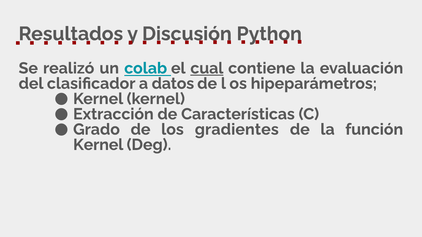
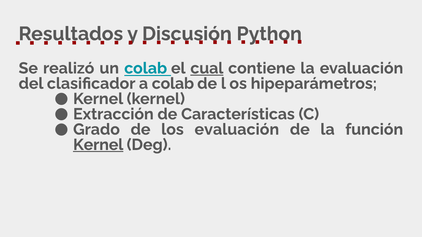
a datos: datos -> colab (173, 84)
los gradientes: gradientes -> evaluación (237, 130)
Kernel underline: none -> present (98, 145)
